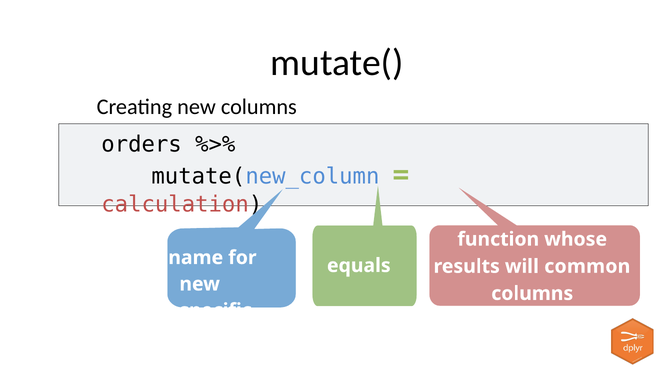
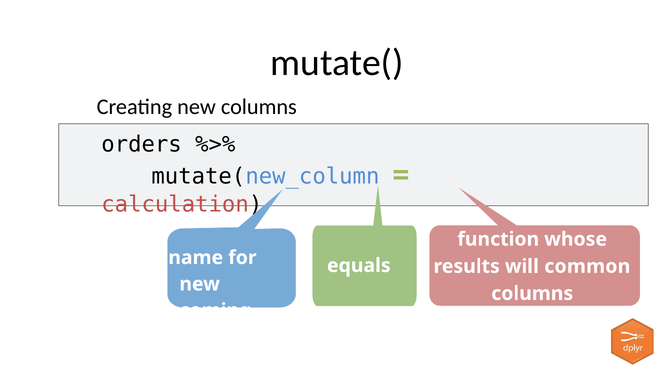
specific: specific -> coming (215, 310)
